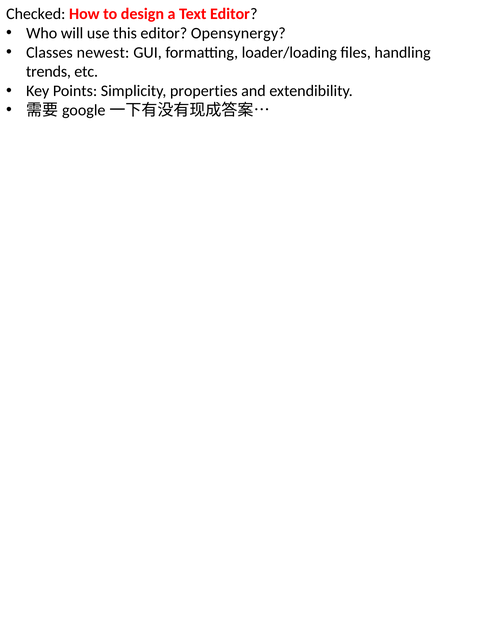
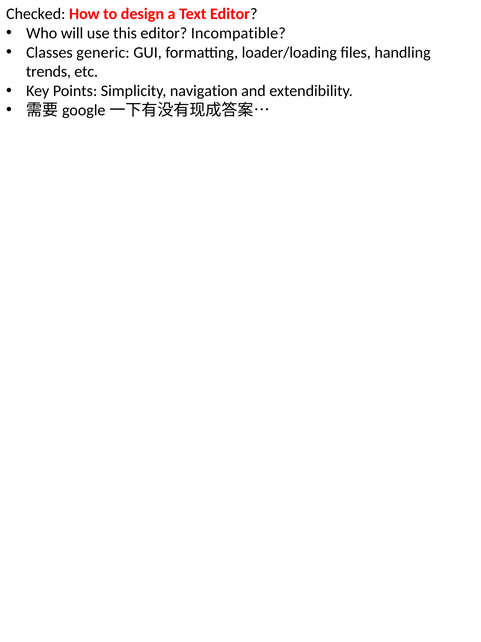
Opensynergy: Opensynergy -> Incompatible (238, 33)
newest: newest -> generic (103, 52)
properties: properties -> navigation (204, 91)
